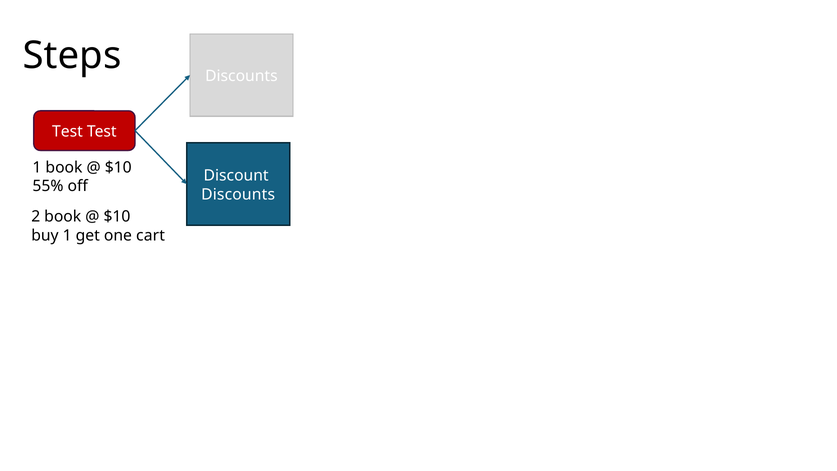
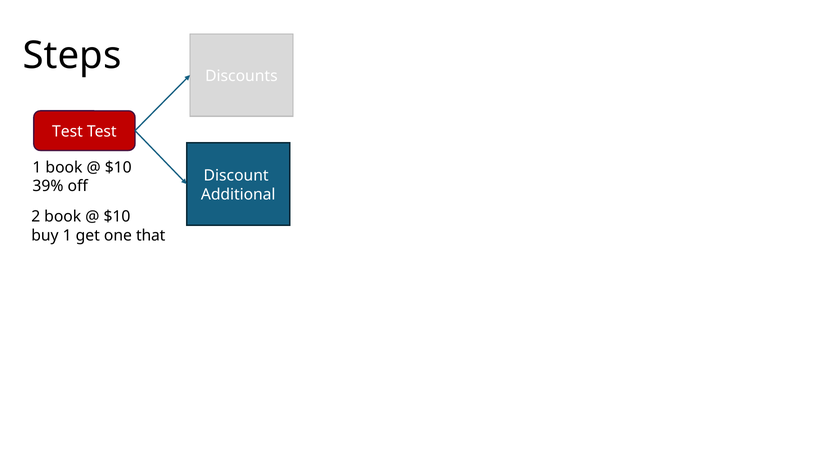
55%: 55% -> 39% (48, 186)
Discounts: Discounts -> Additional (238, 194)
cart: cart -> that (151, 235)
